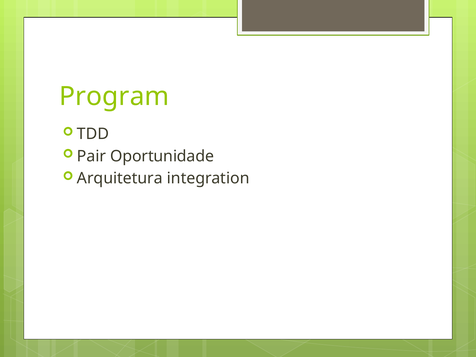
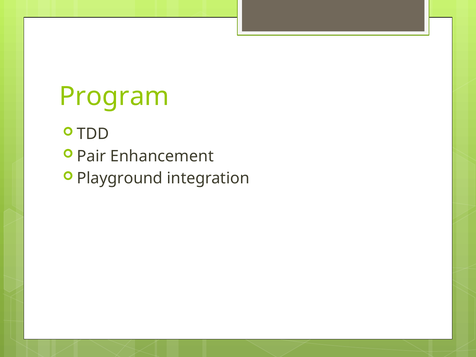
Oportunidade: Oportunidade -> Enhancement (162, 156)
Arquitetura: Arquitetura -> Playground (120, 178)
